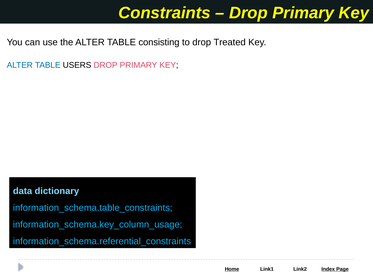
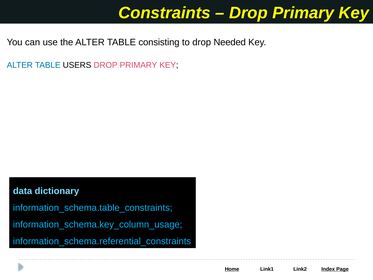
Treated: Treated -> Needed (230, 42)
